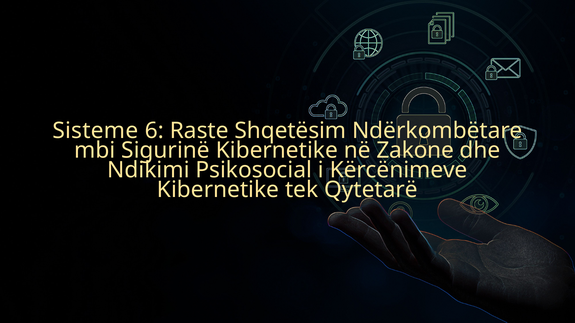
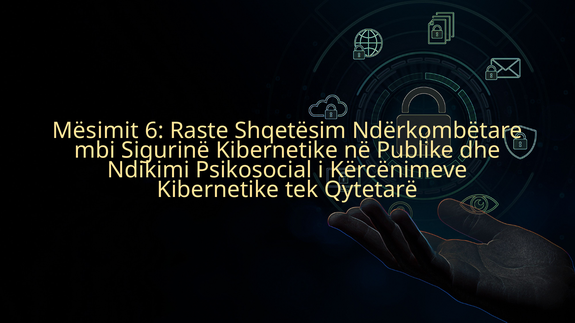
Sisteme: Sisteme -> Mësimit (95, 131)
Zakone: Zakone -> Publike (415, 151)
